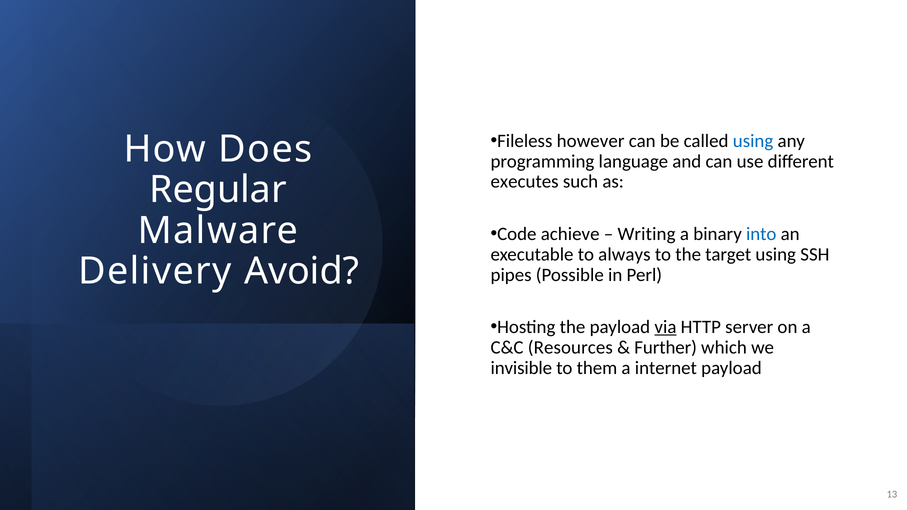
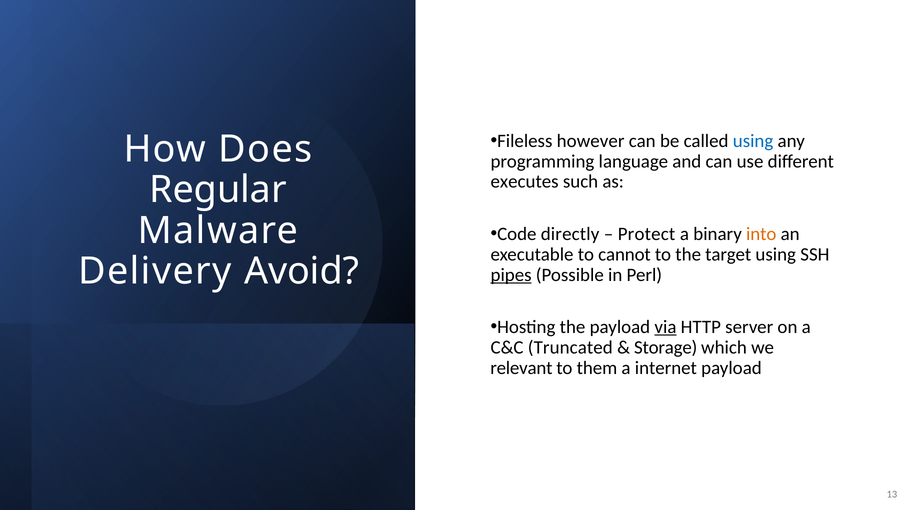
achieve: achieve -> directly (570, 234)
Writing: Writing -> Protect (647, 234)
into colour: blue -> orange (761, 234)
always: always -> cannot (625, 254)
pipes underline: none -> present (511, 275)
Resources: Resources -> Truncated (570, 348)
Further: Further -> Storage (666, 348)
invisible: invisible -> relevant (521, 368)
